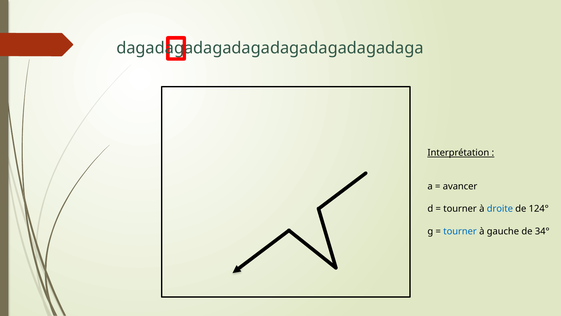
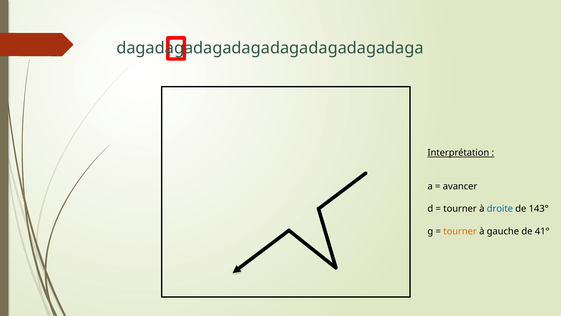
124°: 124° -> 143° (539, 209)
tourner colour: blue -> orange (460, 231)
34°: 34° -> 41° (542, 231)
